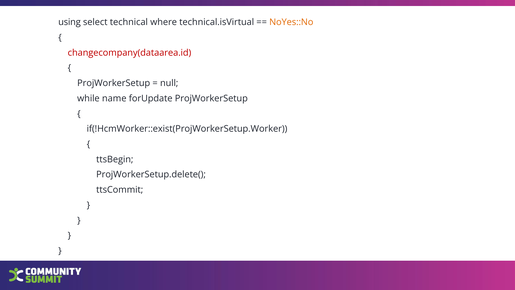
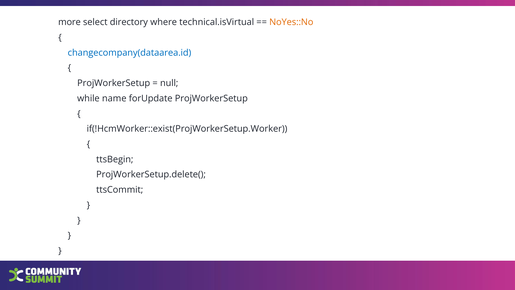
using: using -> more (69, 22)
technical: technical -> directory (129, 22)
changecompany(dataarea.id colour: red -> blue (129, 53)
